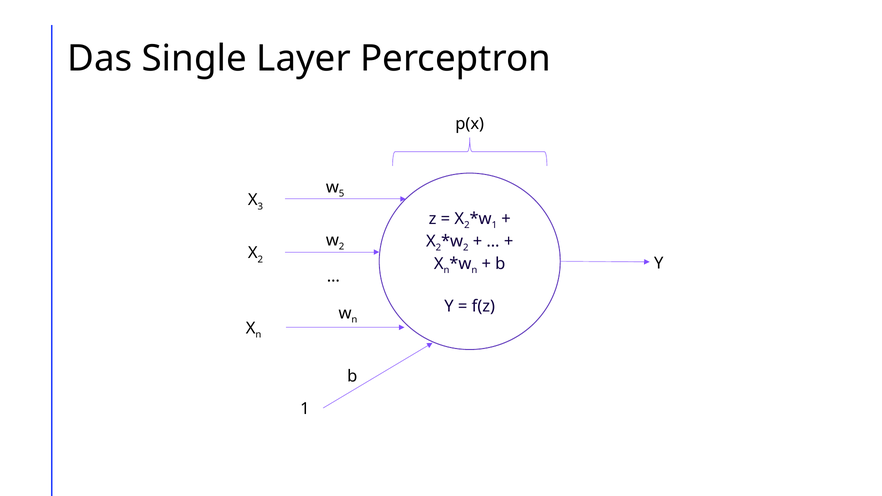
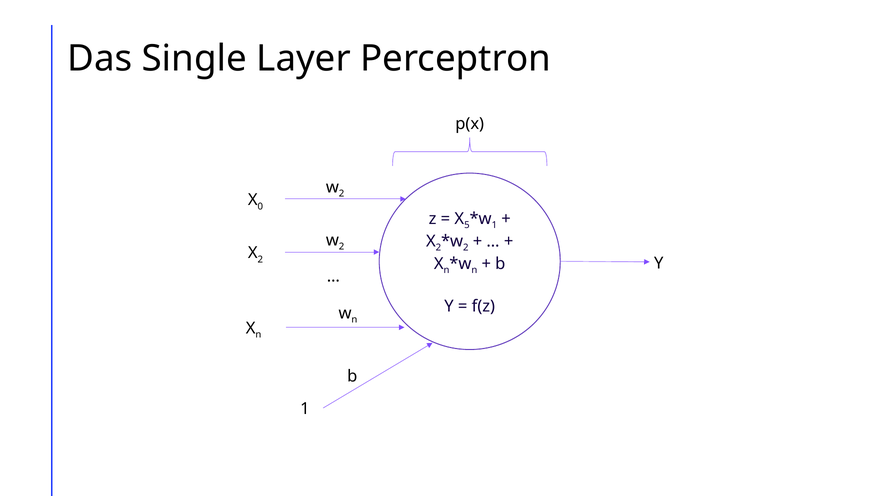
5: 5 -> 2 (341, 194)
3: 3 -> 0 (260, 206)
2: 2 -> 5 (467, 225)
